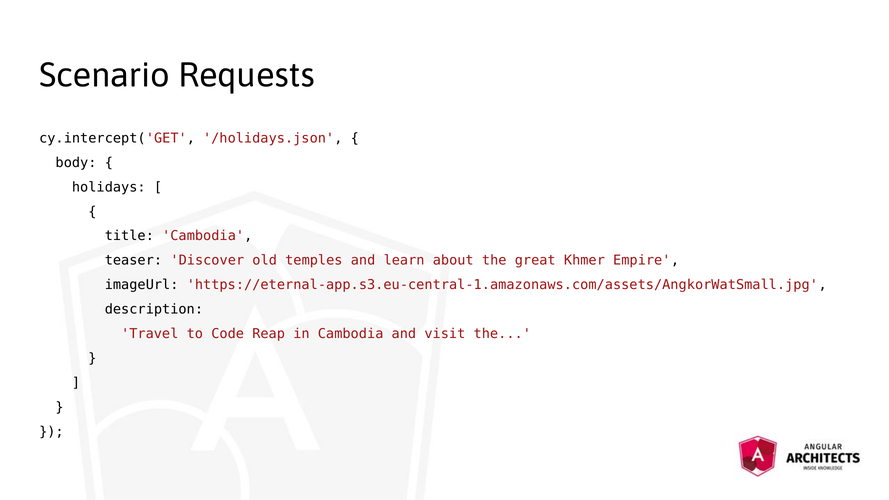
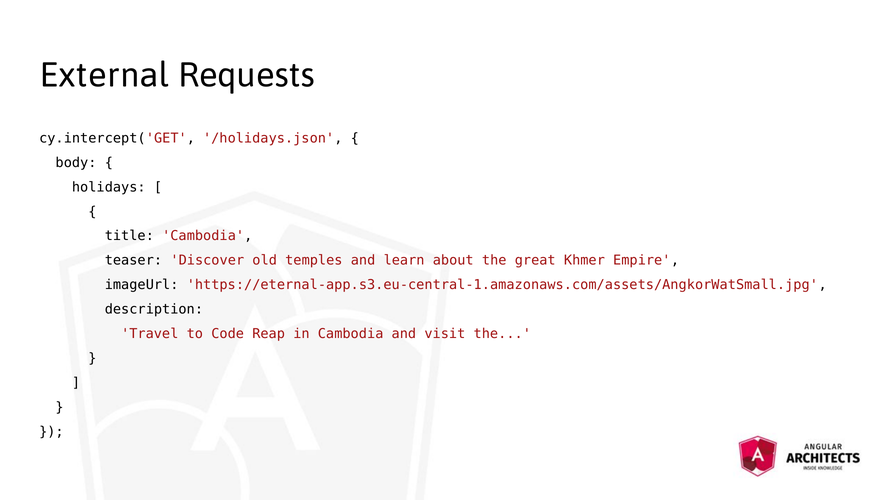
Scenario: Scenario -> External (104, 75)
